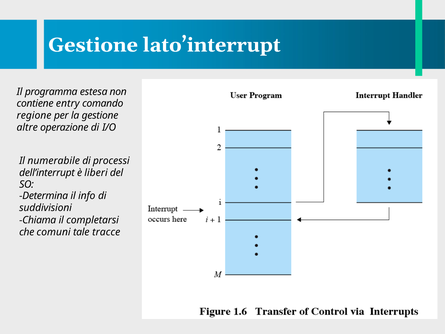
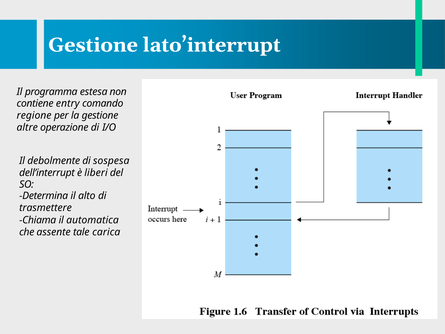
numerabile: numerabile -> debolmente (54, 161)
processi: processi -> sospesa (111, 161)
info: info -> alto (87, 196)
suddivisioni: suddivisioni -> trasmettere (45, 208)
completarsi: completarsi -> automatica (93, 220)
comuni: comuni -> assente (54, 232)
tracce: tracce -> carica (106, 232)
